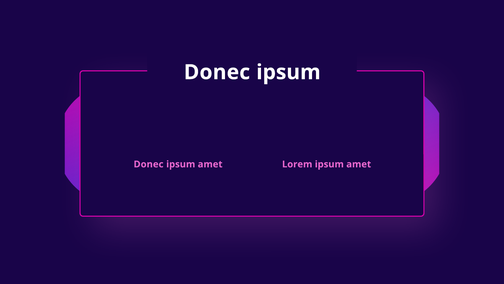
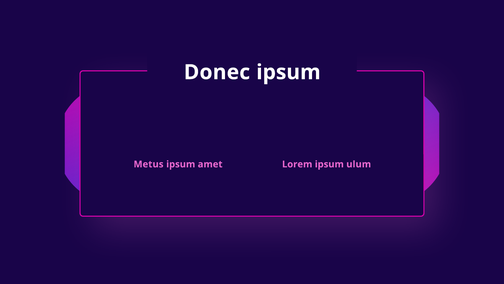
Donec: Donec -> Metus (149, 164)
Lorem ipsum amet: amet -> ulum (359, 164)
